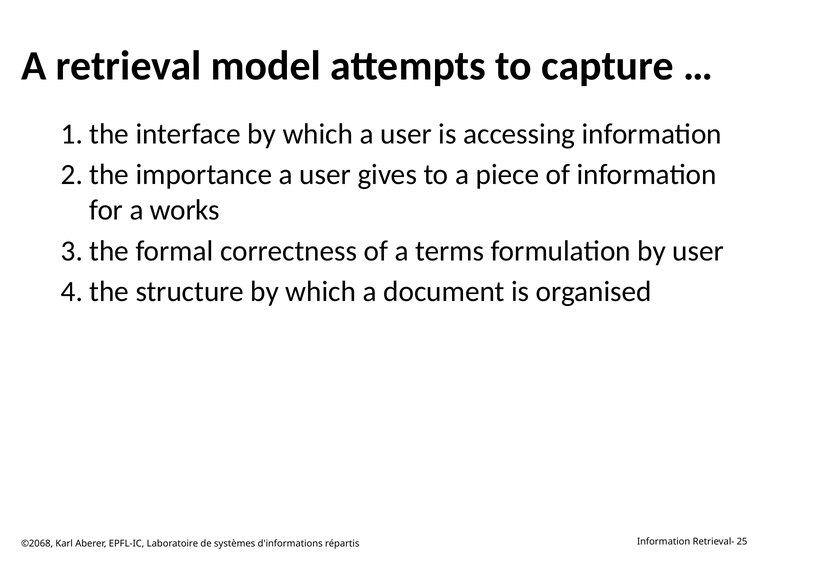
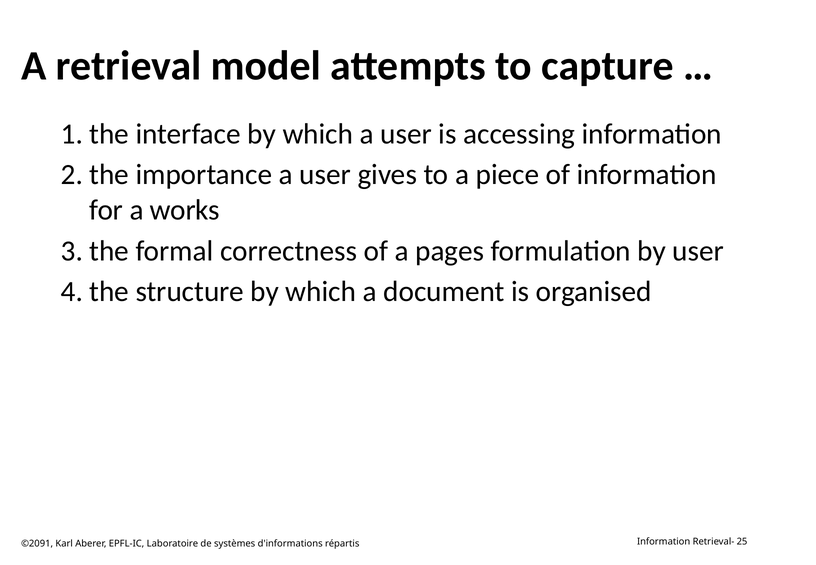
terms: terms -> pages (450, 251)
©2068: ©2068 -> ©2091 (37, 544)
